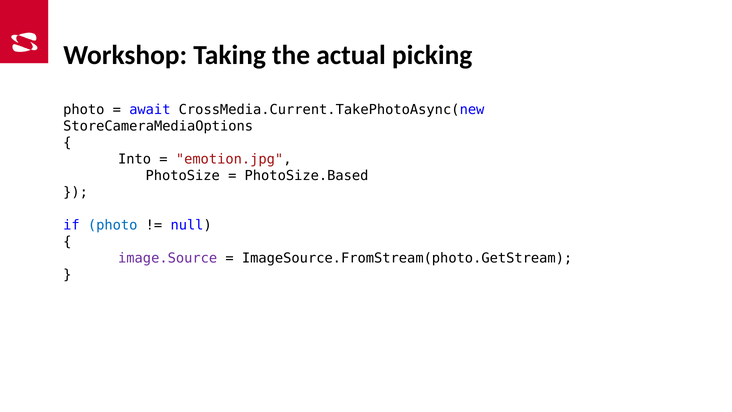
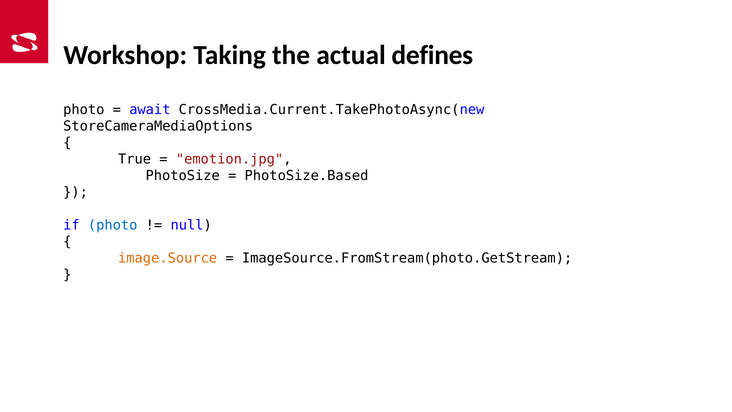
picking: picking -> defines (432, 55)
Into: Into -> True (135, 159)
image.Source colour: purple -> orange (168, 258)
